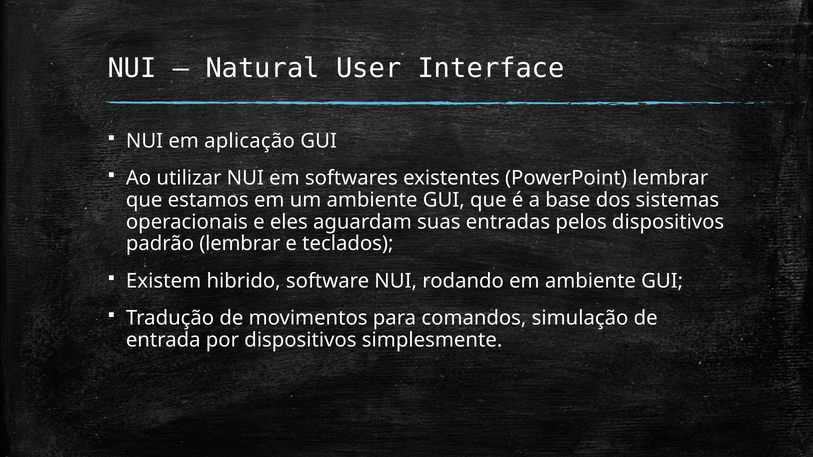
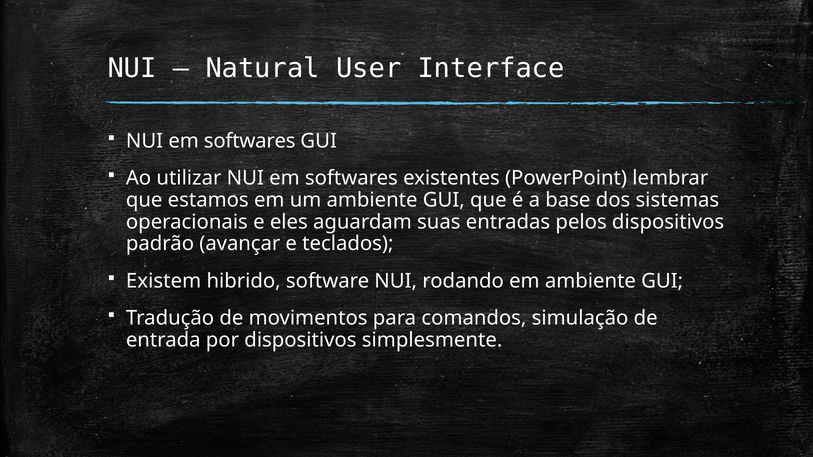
aplicação: aplicação -> softwares (250, 141)
padrão lembrar: lembrar -> avançar (240, 244)
